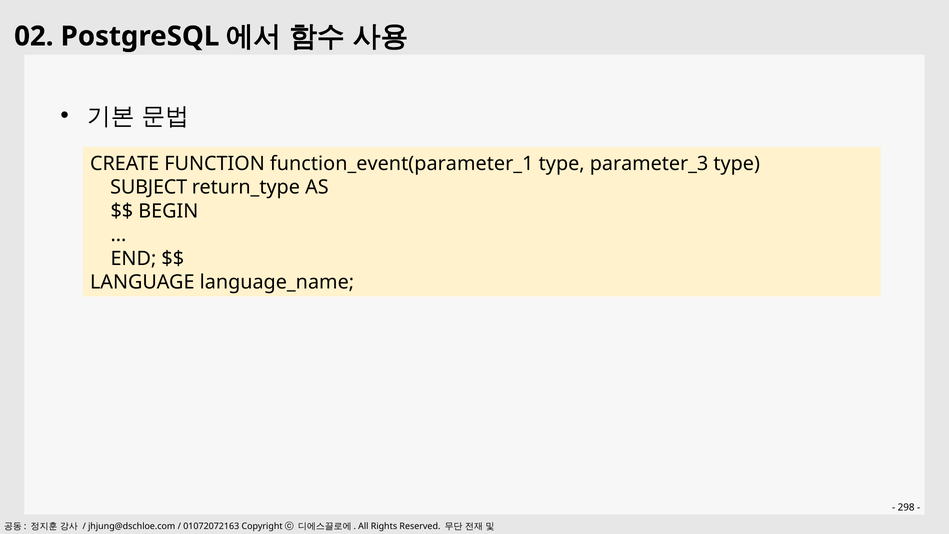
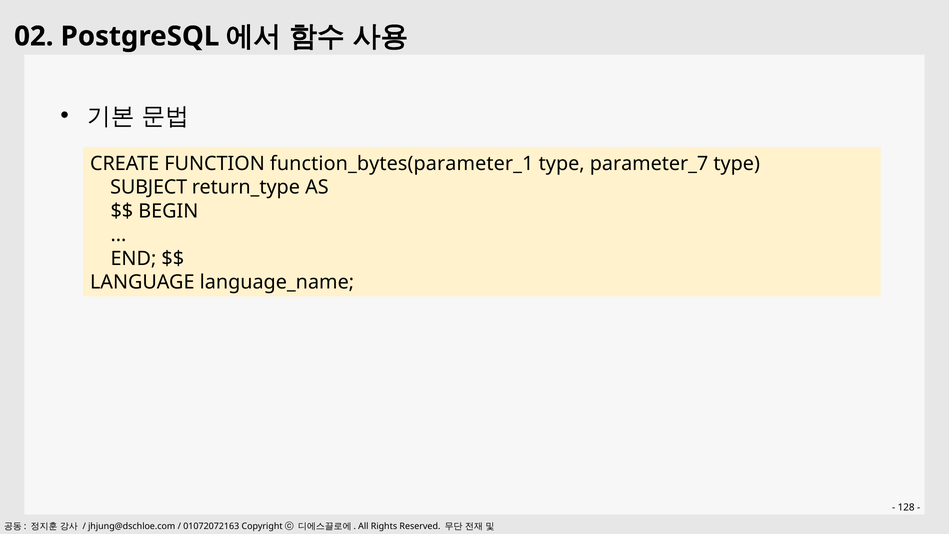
function_event(parameter_1: function_event(parameter_1 -> function_bytes(parameter_1 (402, 164)
parameter_3: parameter_3 -> parameter_7 (649, 164)
298: 298 -> 128 (906, 507)
